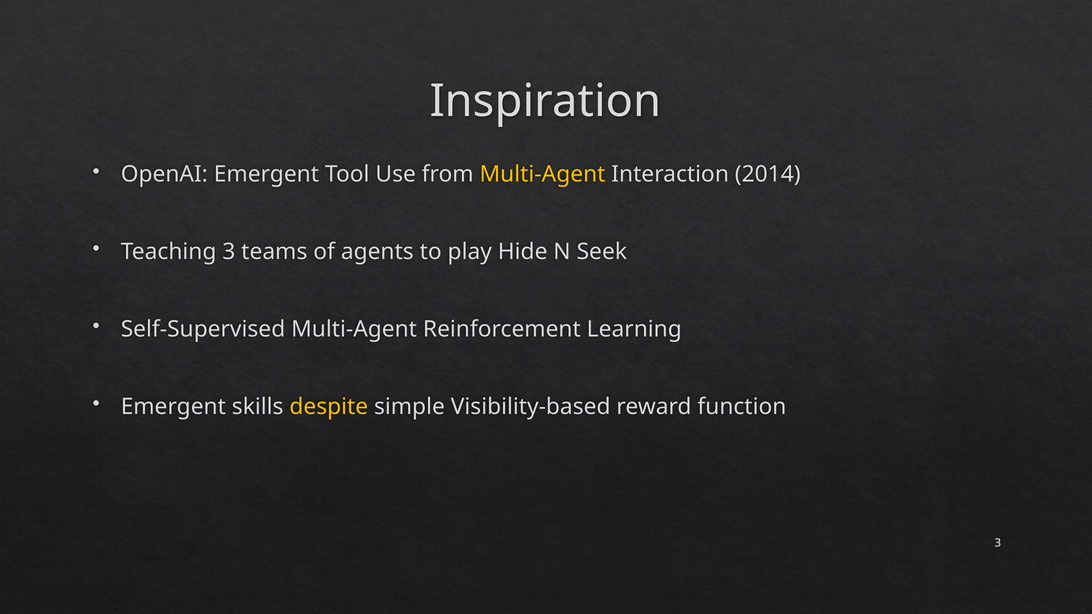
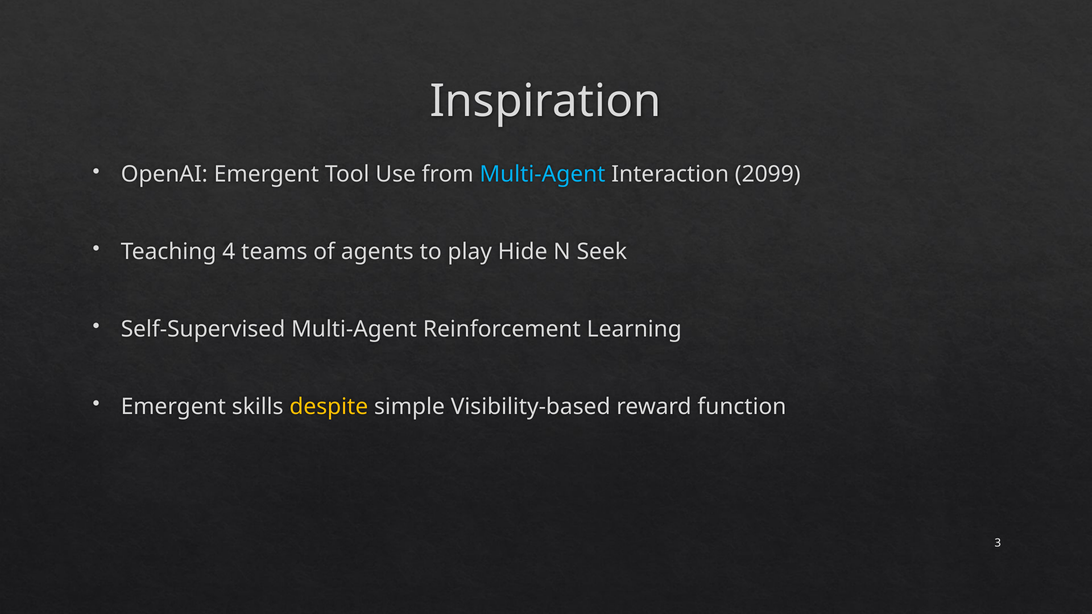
Multi-Agent colour: yellow -> light blue (543, 175)
2014: 2014 -> 2099 (768, 175)
Teaching 3: 3 -> 4 (229, 252)
